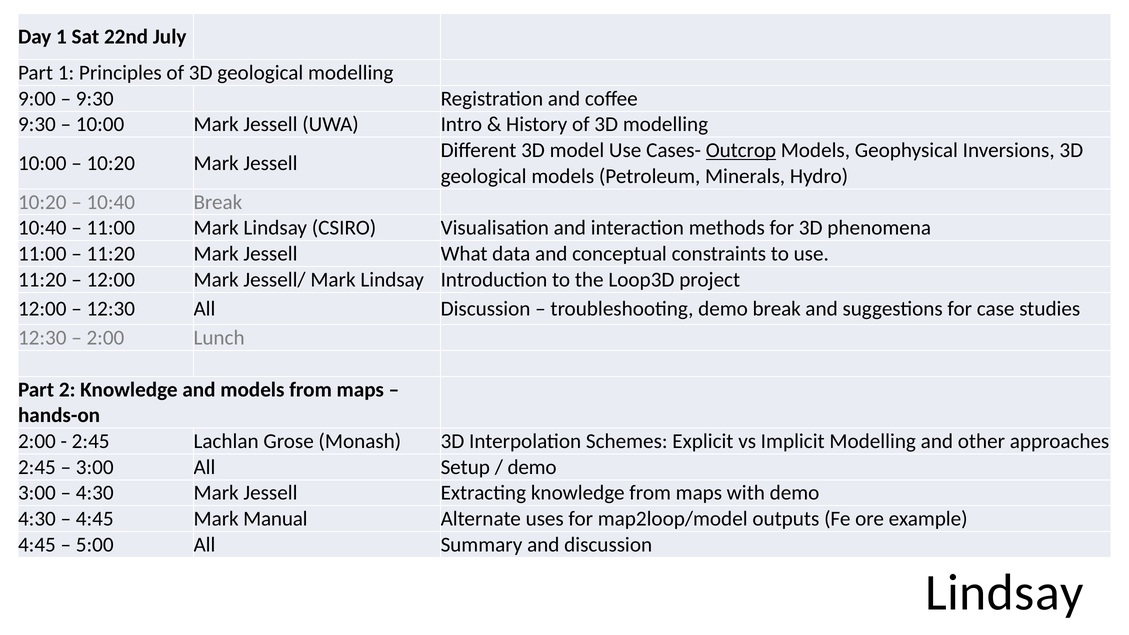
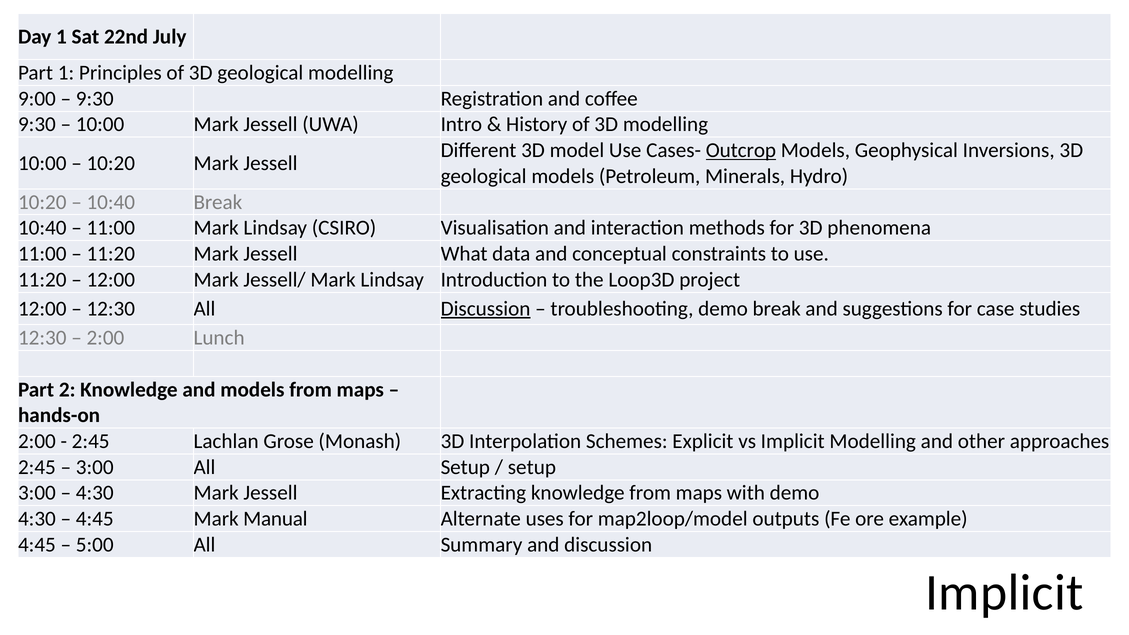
Discussion underline: none -> present (486, 309)
demo: demo -> setup (532, 467)
Lindsay: Lindsay -> Implicit (1004, 593)
